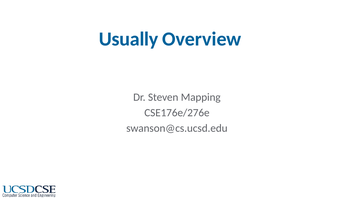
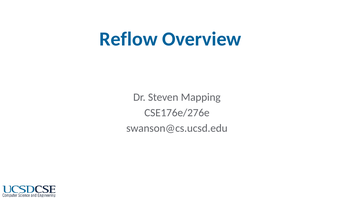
Usually: Usually -> Reflow (129, 39)
